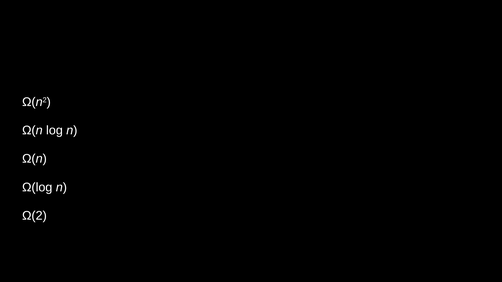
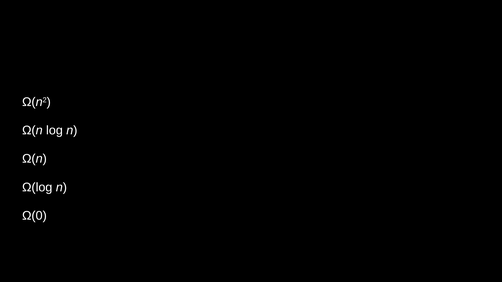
Ω(2: Ω(2 -> Ω(0 (34, 216)
